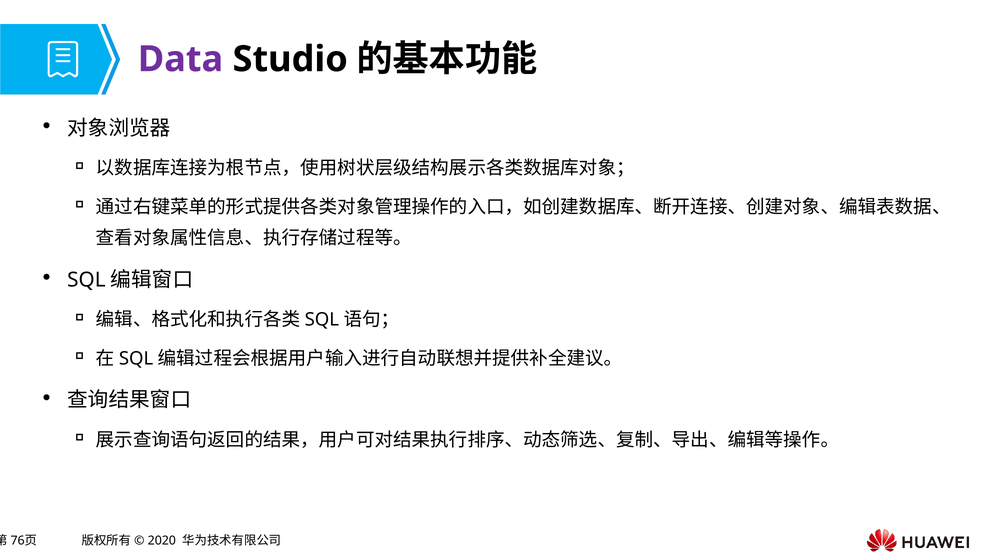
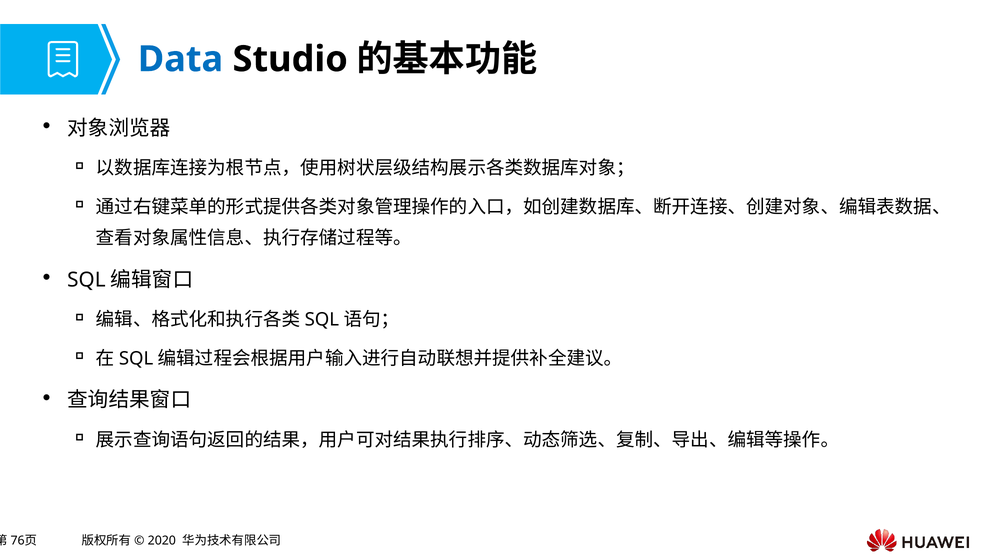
Data colour: purple -> blue (180, 59)
